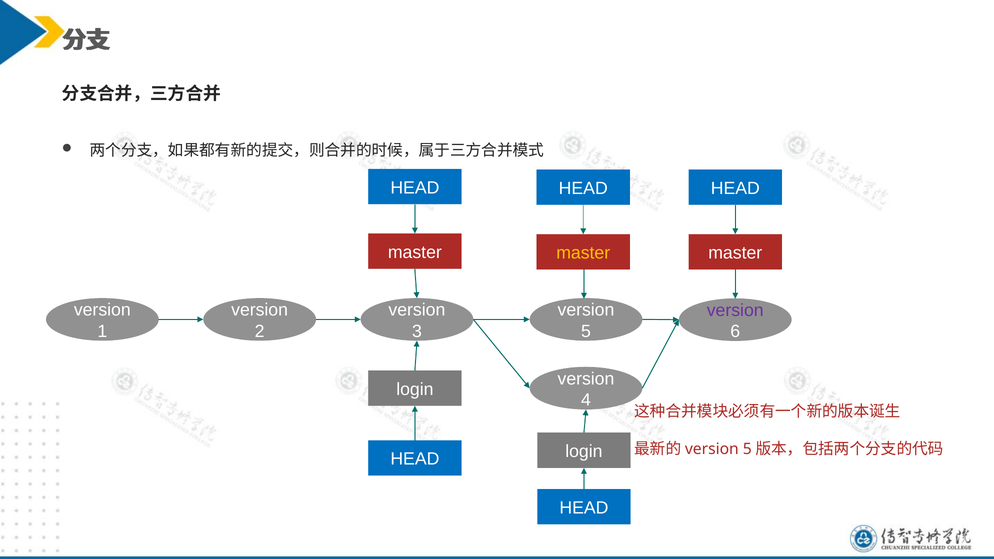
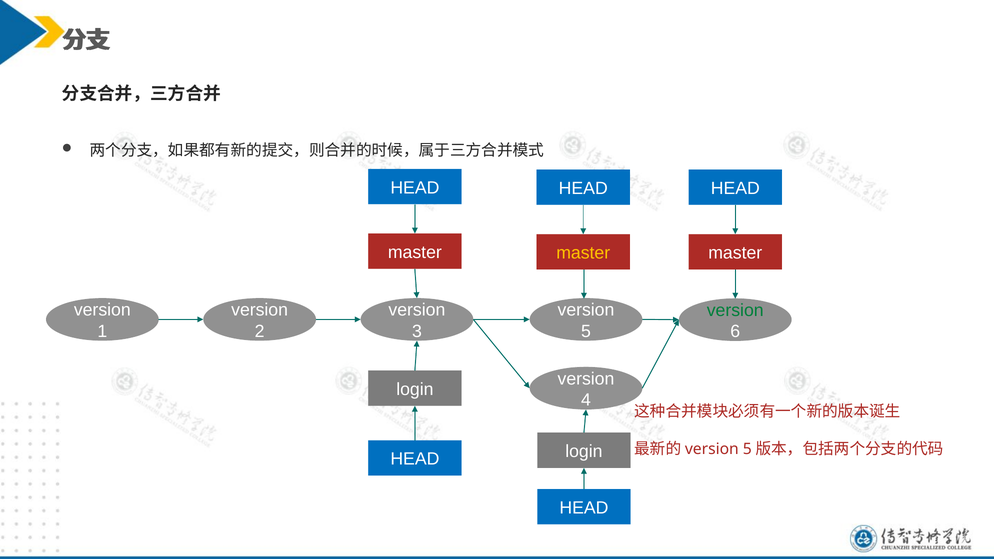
version colour: purple -> green (735, 310)
